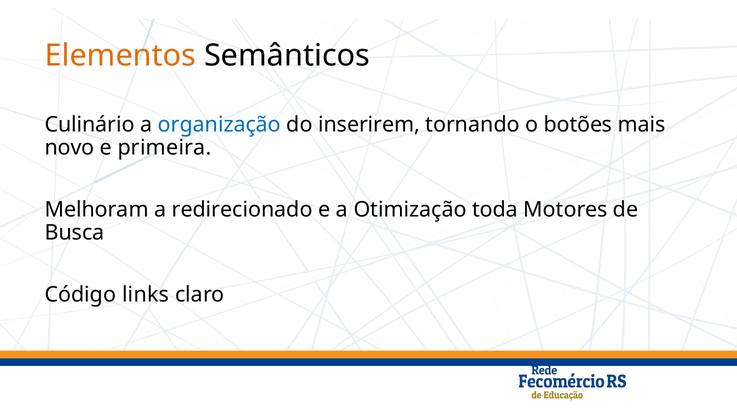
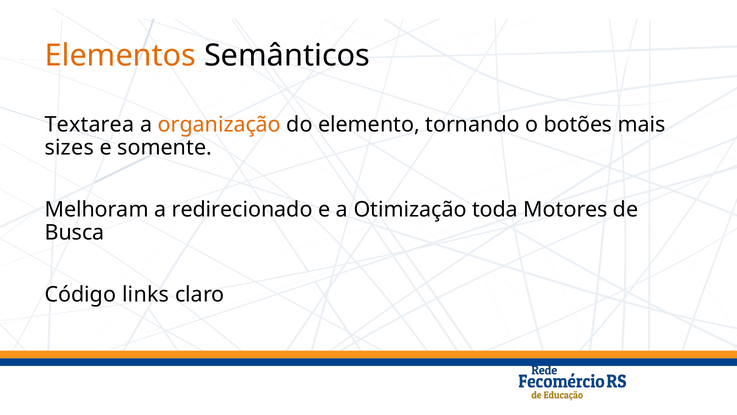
Culinário: Culinário -> Textarea (90, 125)
organização colour: blue -> orange (219, 125)
inserirem: inserirem -> elemento (369, 125)
novo: novo -> sizes (69, 148)
primeira: primeira -> somente (165, 148)
